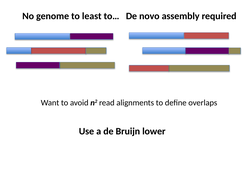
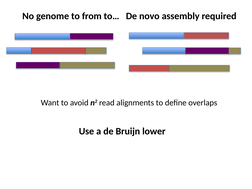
least: least -> from (92, 16)
